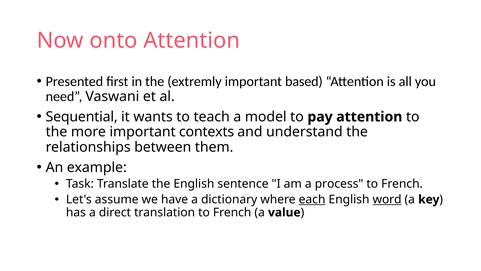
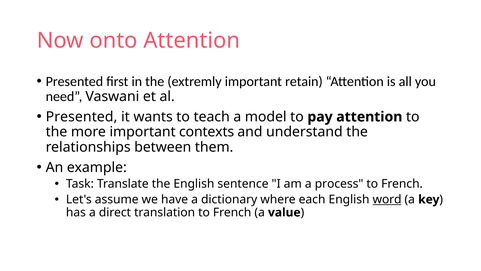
based: based -> retain (304, 81)
Sequential: Sequential -> Presented (82, 117)
each underline: present -> none (312, 199)
